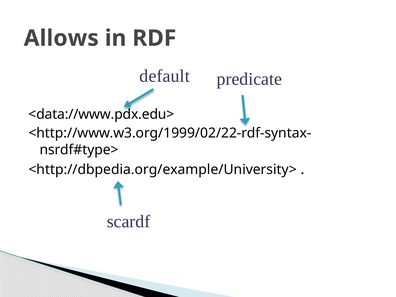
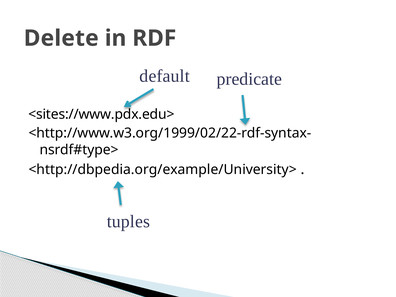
Allows: Allows -> Delete (61, 38)
<data://www.pdx.edu>: <data://www.pdx.edu> -> <sites://www.pdx.edu> (101, 114)
scardf: scardf -> tuples (128, 222)
